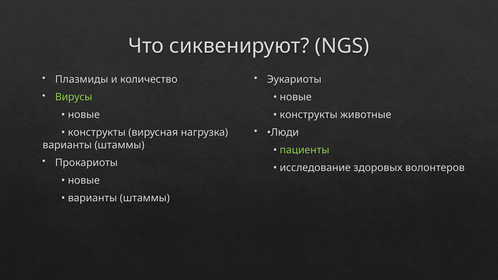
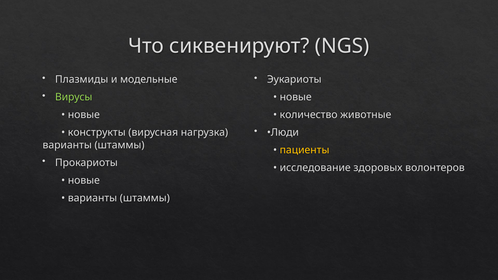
количество: количество -> модельные (149, 80)
конструкты: конструкты -> количество (309, 115)
пациенты colour: light green -> yellow (305, 150)
